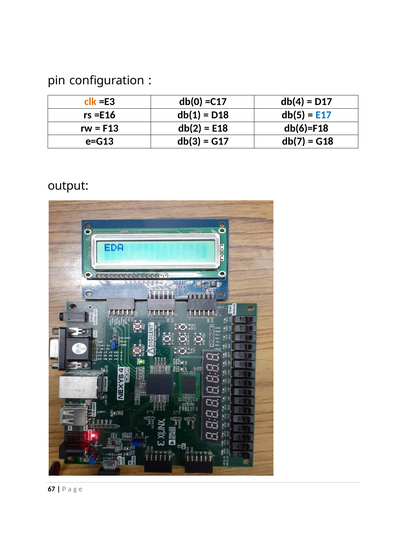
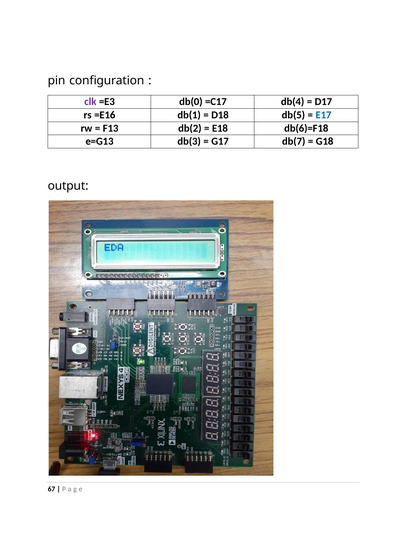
clk colour: orange -> purple (90, 102)
